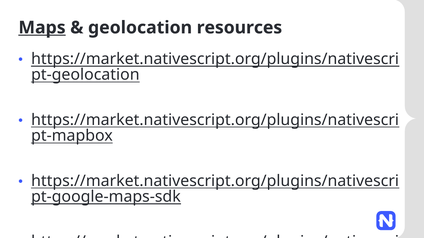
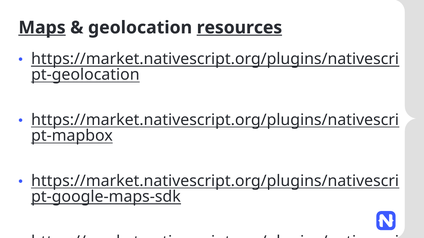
resources underline: none -> present (239, 28)
